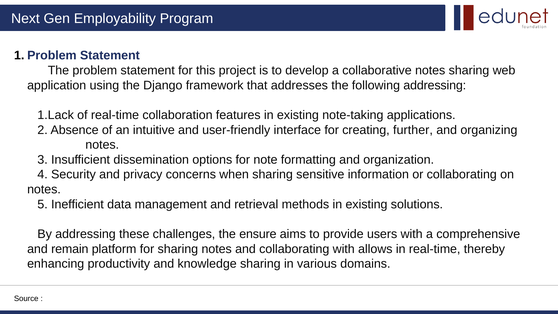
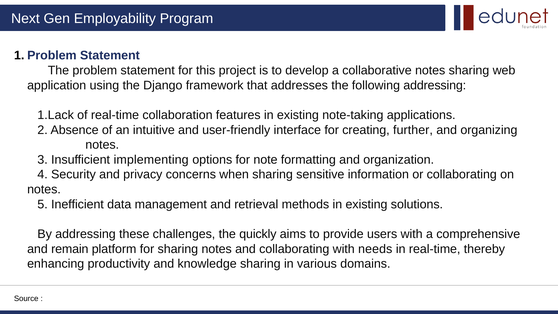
dissemination: dissemination -> implementing (151, 160)
ensure: ensure -> quickly (258, 234)
allows: allows -> needs (375, 249)
